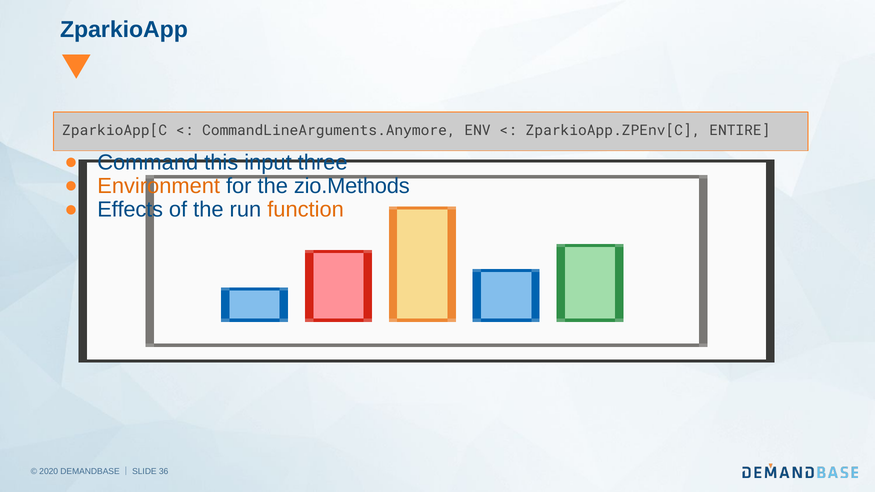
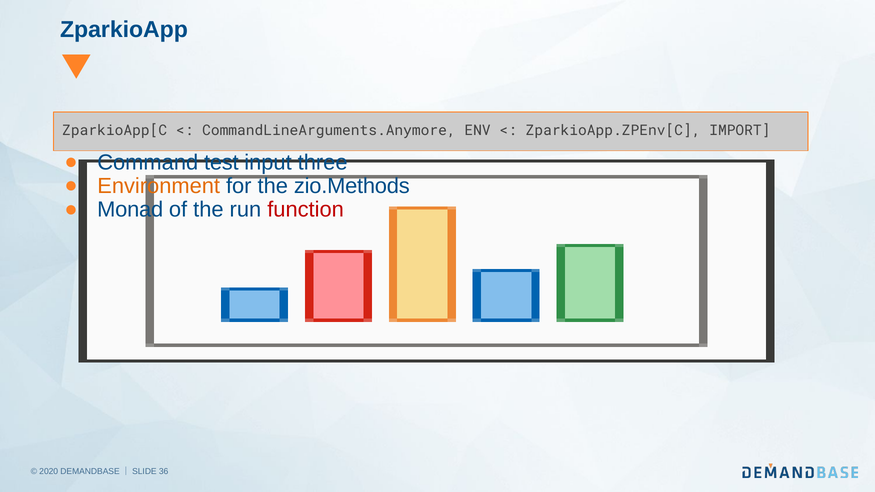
ENTIRE: ENTIRE -> IMPORT (740, 131)
this: this -> test (221, 163)
Effects: Effects -> Monad (130, 210)
function colour: orange -> red (306, 210)
